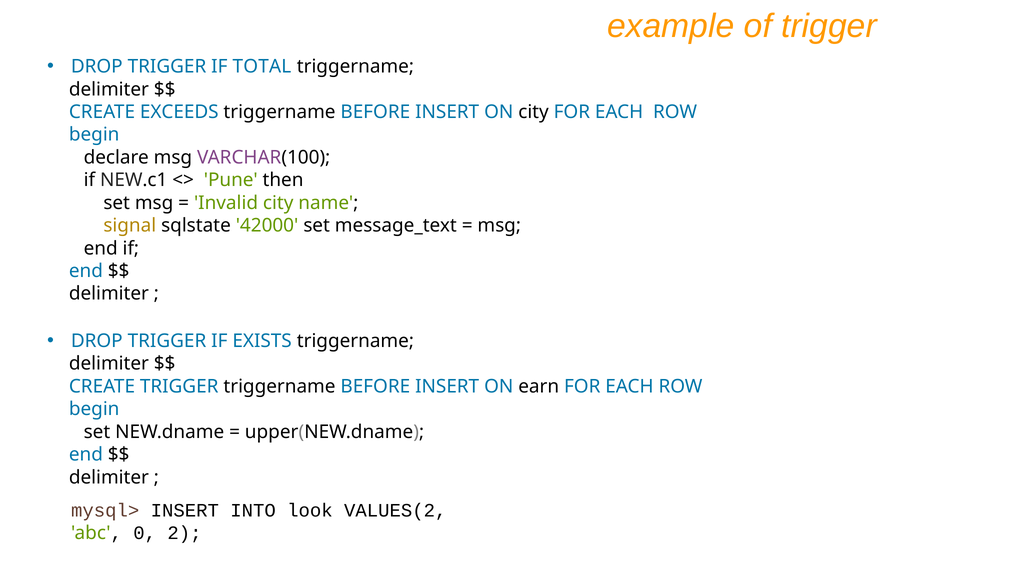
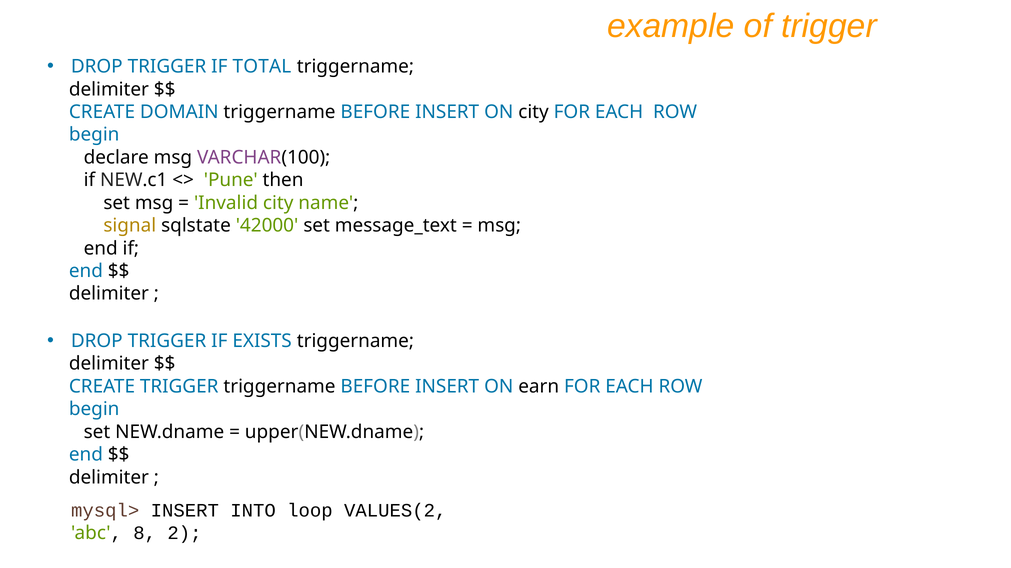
EXCEEDS: EXCEEDS -> DOMAIN (179, 112)
look: look -> loop (310, 511)
0: 0 -> 8 (145, 534)
